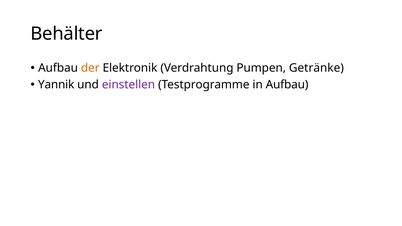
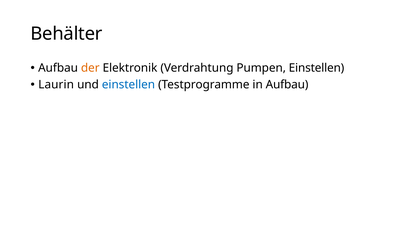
Pumpen Getränke: Getränke -> Einstellen (317, 68)
Yannik: Yannik -> Laurin (56, 85)
einstellen colour: purple -> blue (128, 85)
